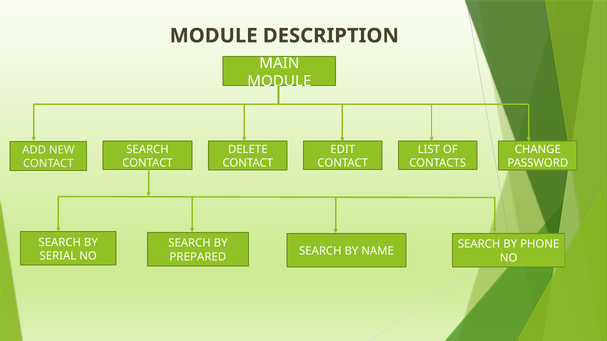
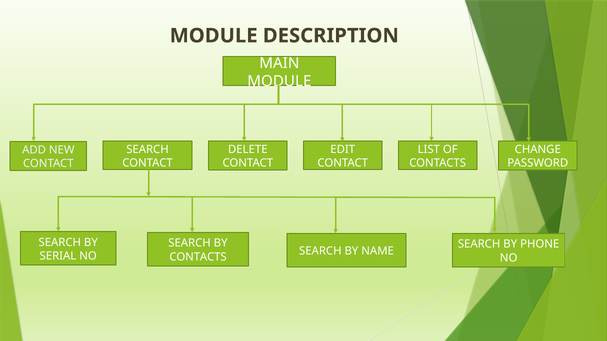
PREPARED: PREPARED -> CONTACTS (198, 257)
